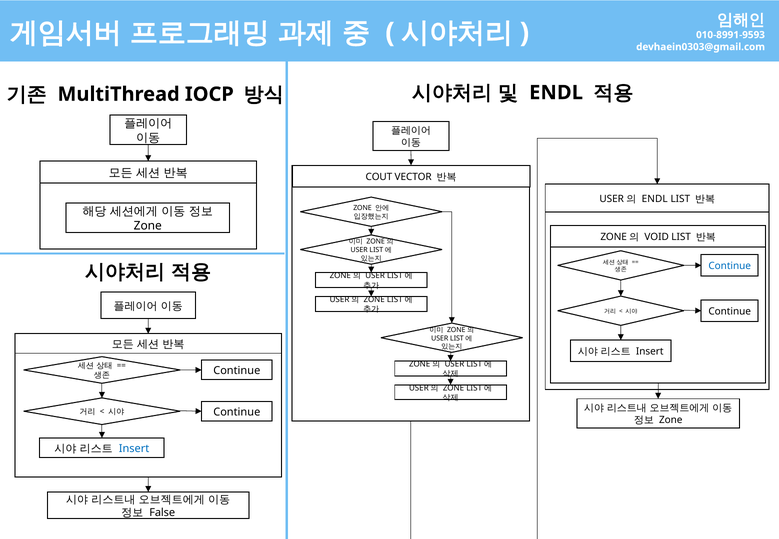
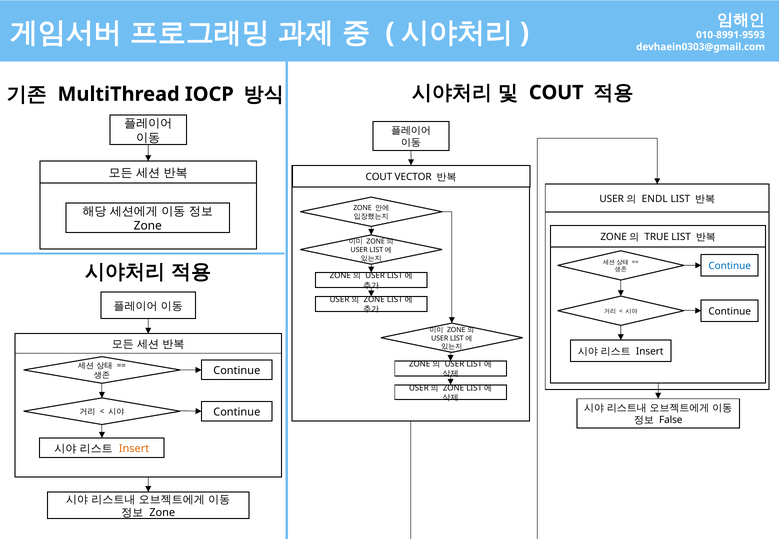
ENDL: ENDL -> COUT (556, 93)
VOID: VOID -> TRUE (657, 237)
Zone: Zone -> False (671, 420)
Insert colour: blue -> orange (134, 449)
False: False -> Zone (162, 513)
